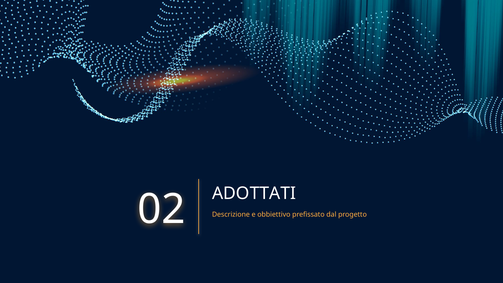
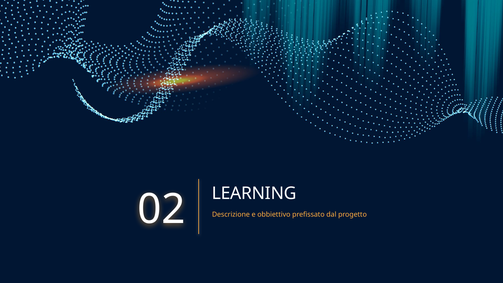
ADOTTATI: ADOTTATI -> LEARNING (254, 193)
